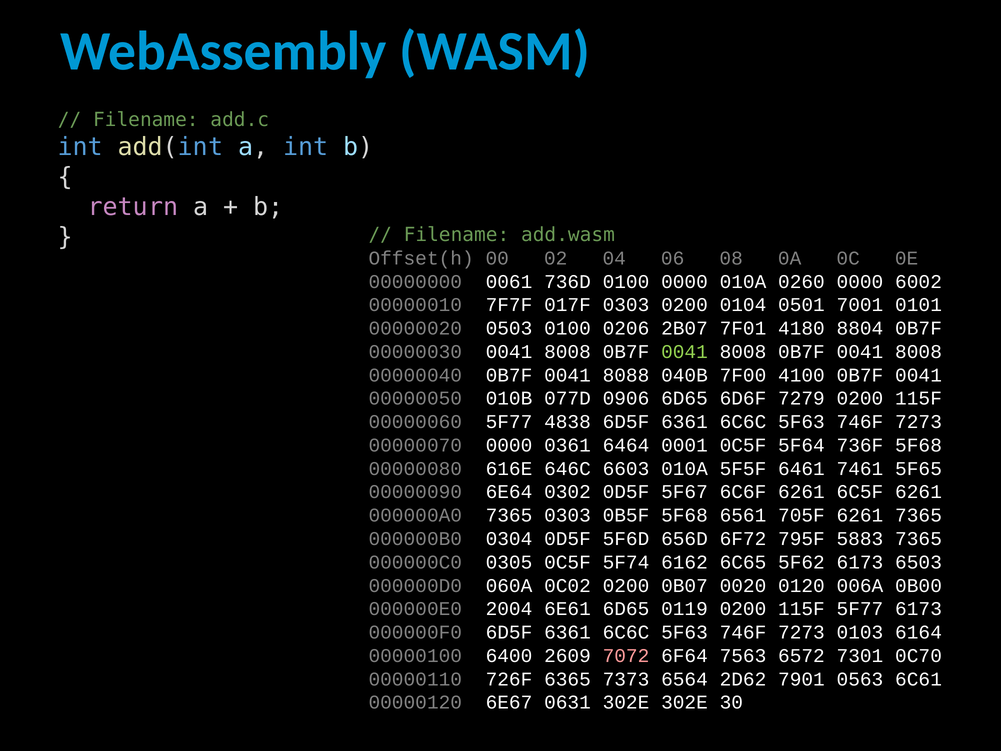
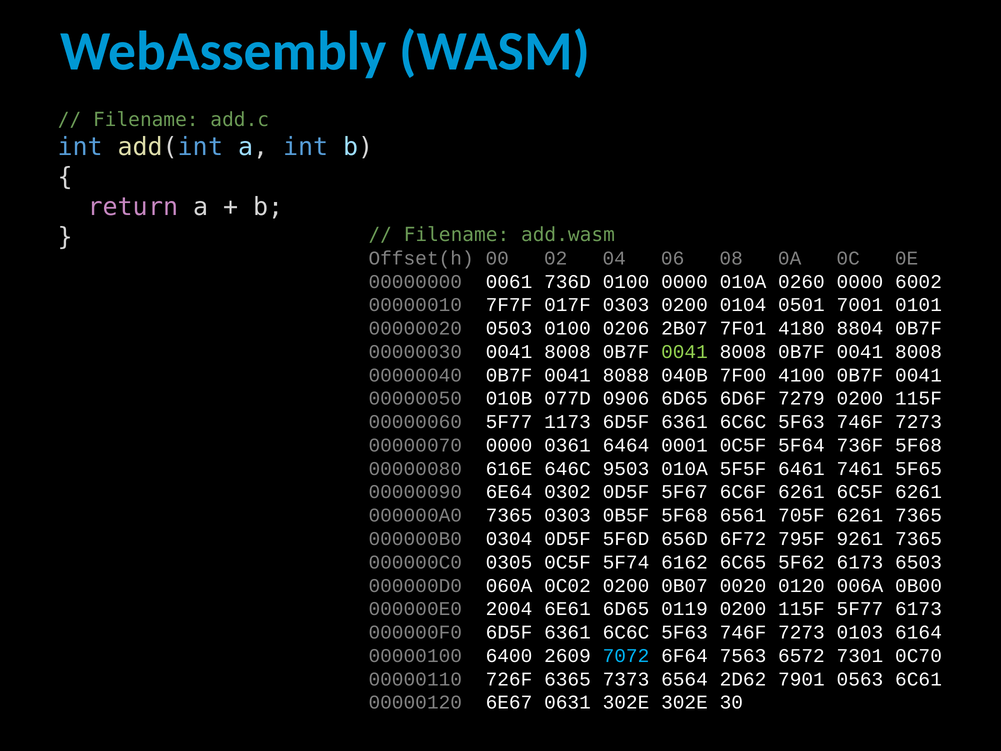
4838: 4838 -> 1173 (567, 422)
6603: 6603 -> 9503 (626, 469)
5883: 5883 -> 9261 (860, 539)
7072 colour: pink -> light blue (626, 655)
